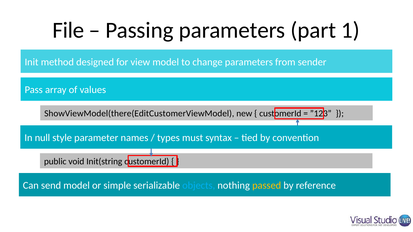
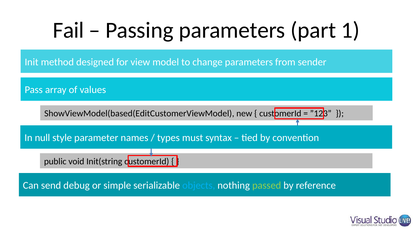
File: File -> Fail (68, 30)
ShowViewModel(there(EditCustomerViewModel: ShowViewModel(there(EditCustomerViewModel -> ShowViewModel(based(EditCustomerViewModel (139, 114)
send model: model -> debug (77, 186)
passed colour: yellow -> light green (267, 186)
